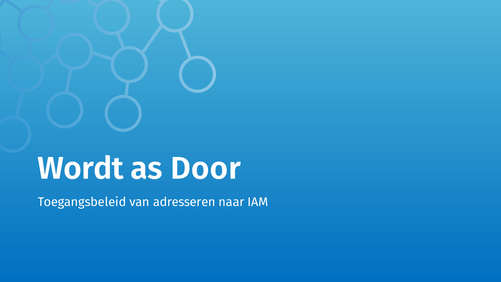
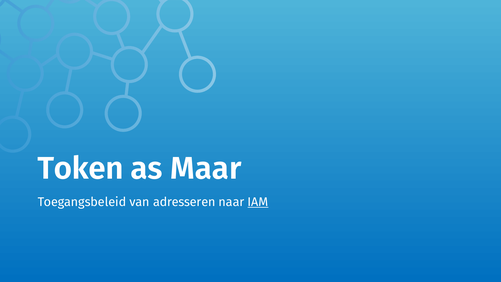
Wordt: Wordt -> Token (81, 168)
Door: Door -> Maar (206, 168)
IAM underline: none -> present (258, 202)
